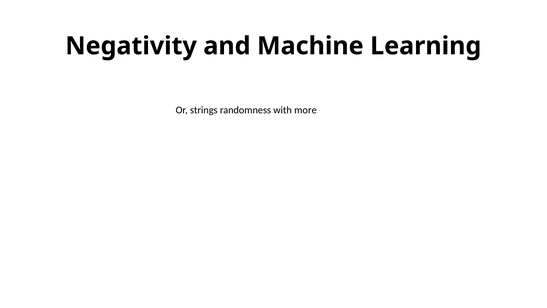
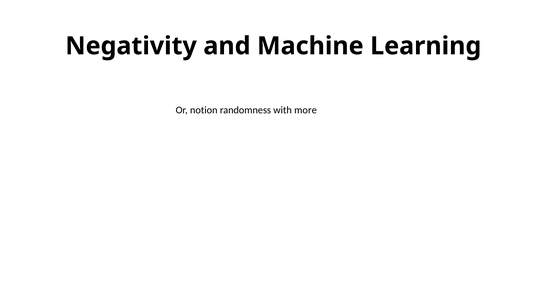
strings: strings -> notion (204, 110)
